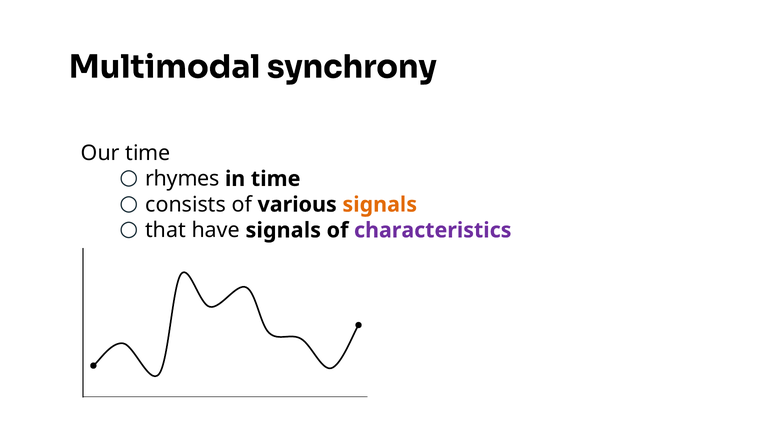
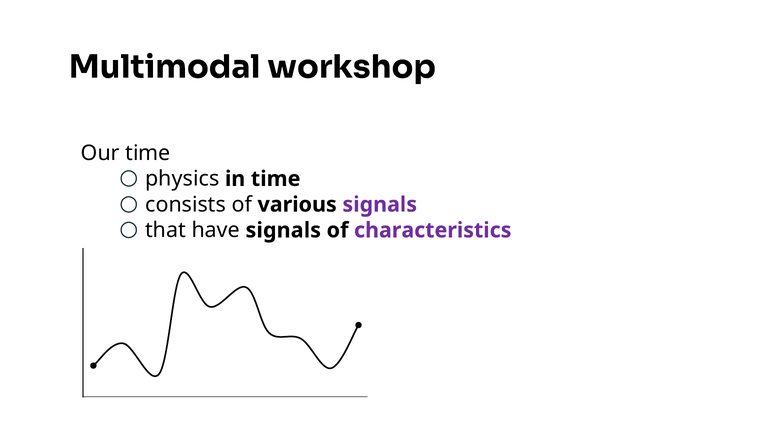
synchrony: synchrony -> workshop (352, 67)
rhymes: rhymes -> physics (182, 179)
signals colour: orange -> purple (380, 205)
